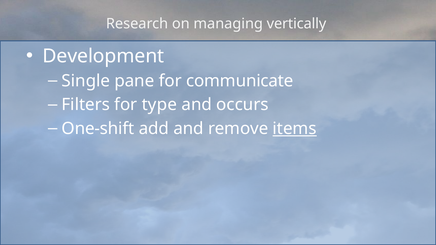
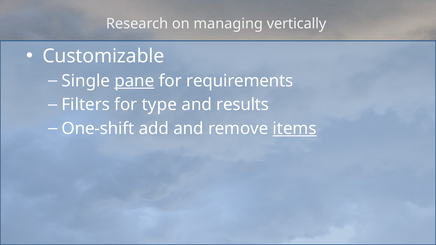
Development: Development -> Customizable (103, 56)
pane underline: none -> present (134, 81)
communicate: communicate -> requirements (240, 81)
occurs: occurs -> results (243, 105)
